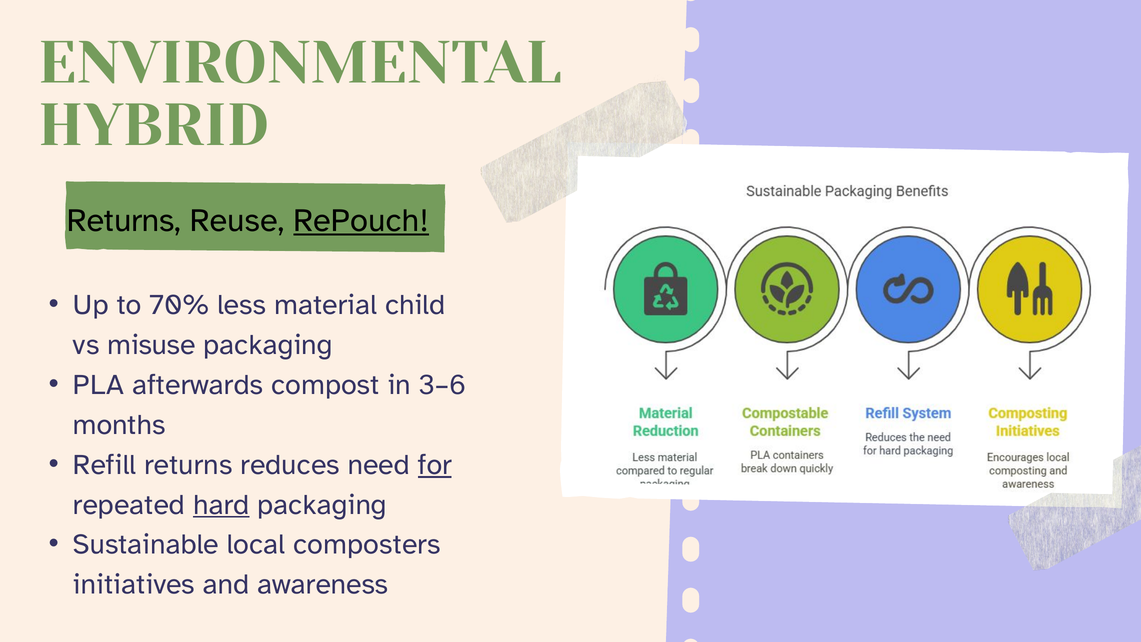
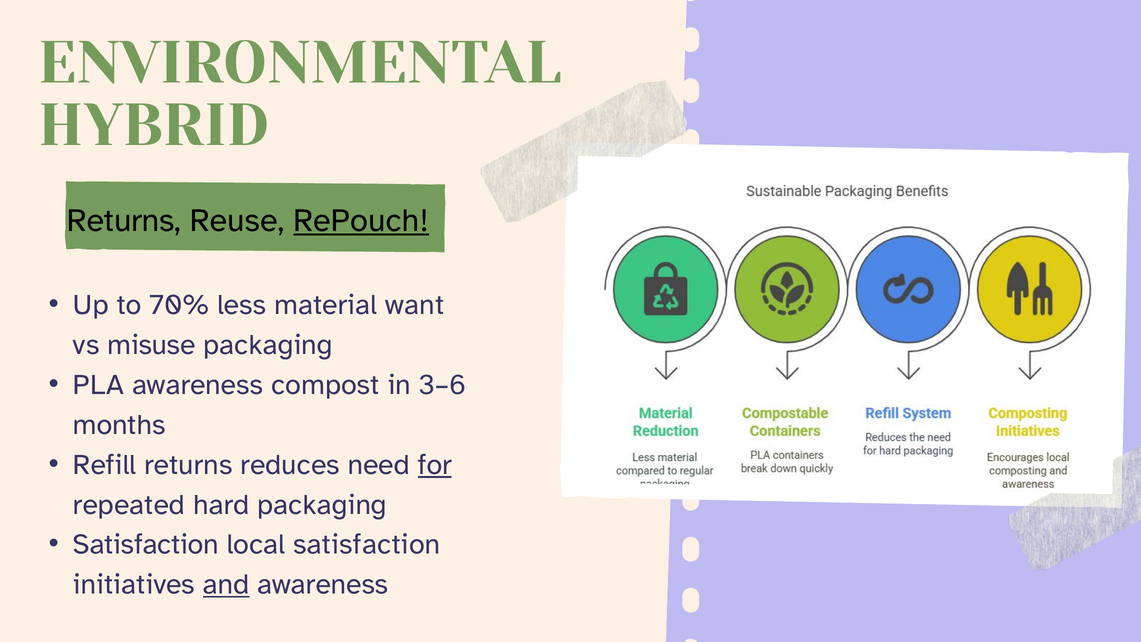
child: child -> want (415, 305)
PLA afterwards: afterwards -> awareness (198, 385)
hard underline: present -> none (221, 504)
Sustainable: Sustainable -> Satisfaction (146, 544)
local composters: composters -> satisfaction (367, 544)
and underline: none -> present (226, 584)
